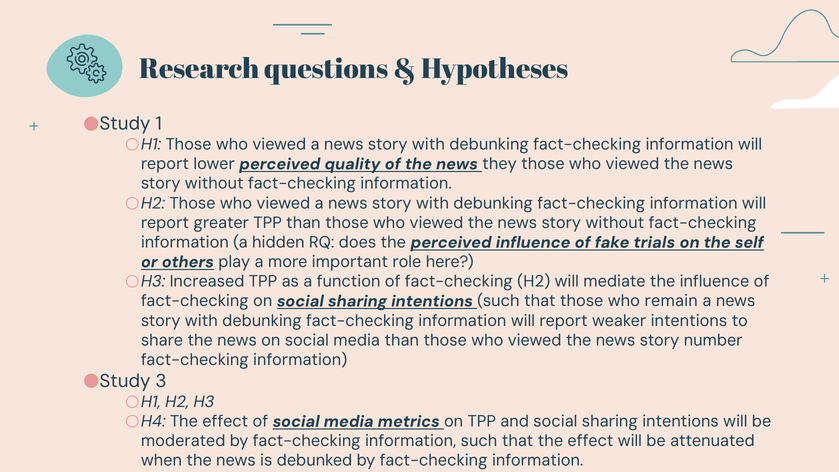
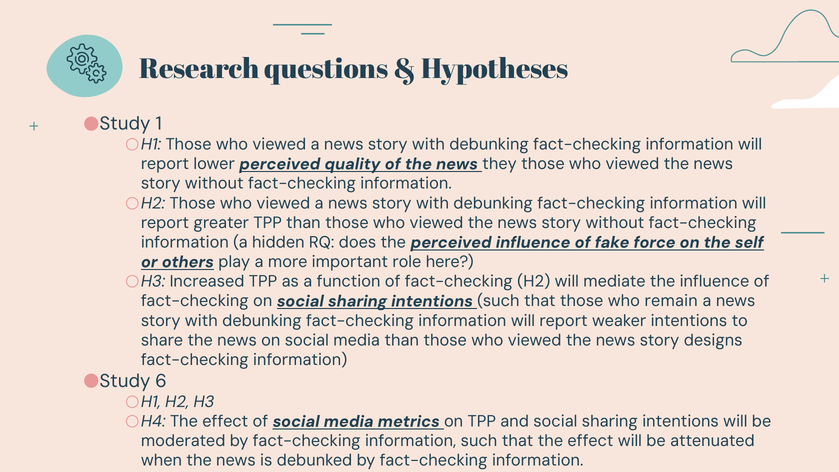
trials: trials -> force (655, 242)
number: number -> designs (713, 340)
3: 3 -> 6 (161, 381)
